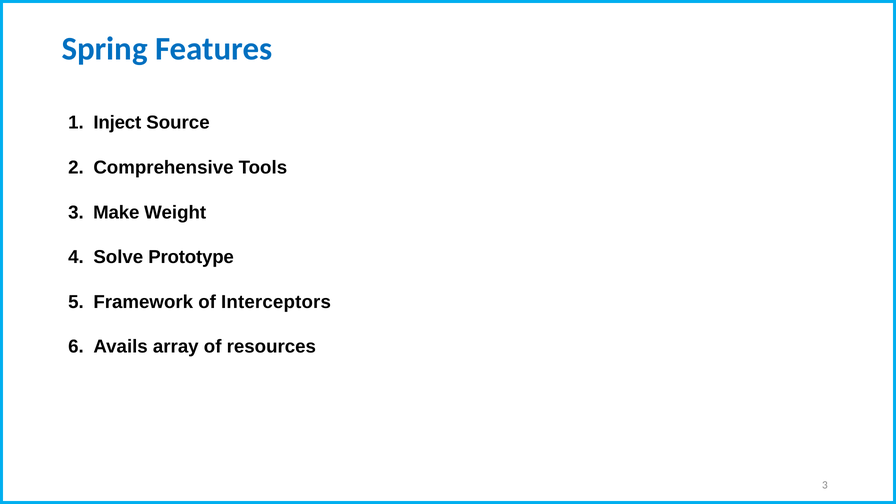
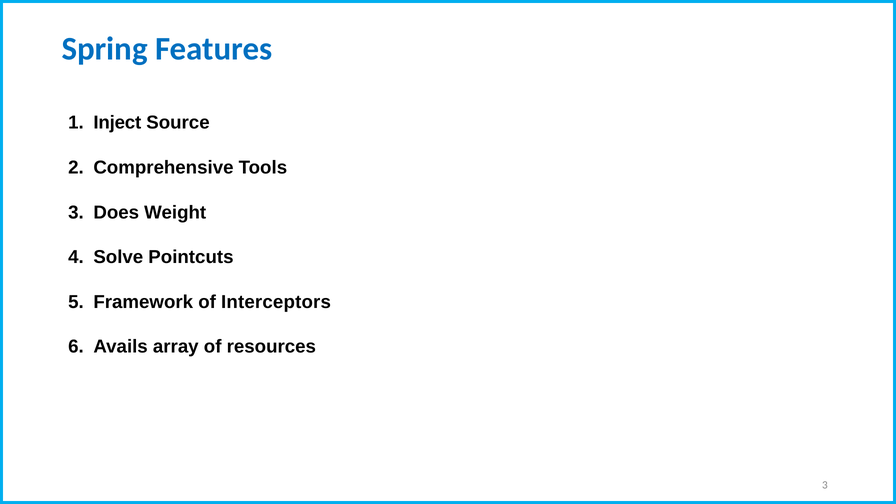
Make: Make -> Does (116, 212)
Prototype: Prototype -> Pointcuts (191, 257)
